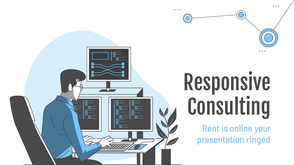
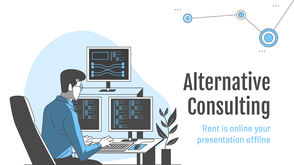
Responsive: Responsive -> Alternative (227, 84)
ringed: ringed -> offline (258, 140)
